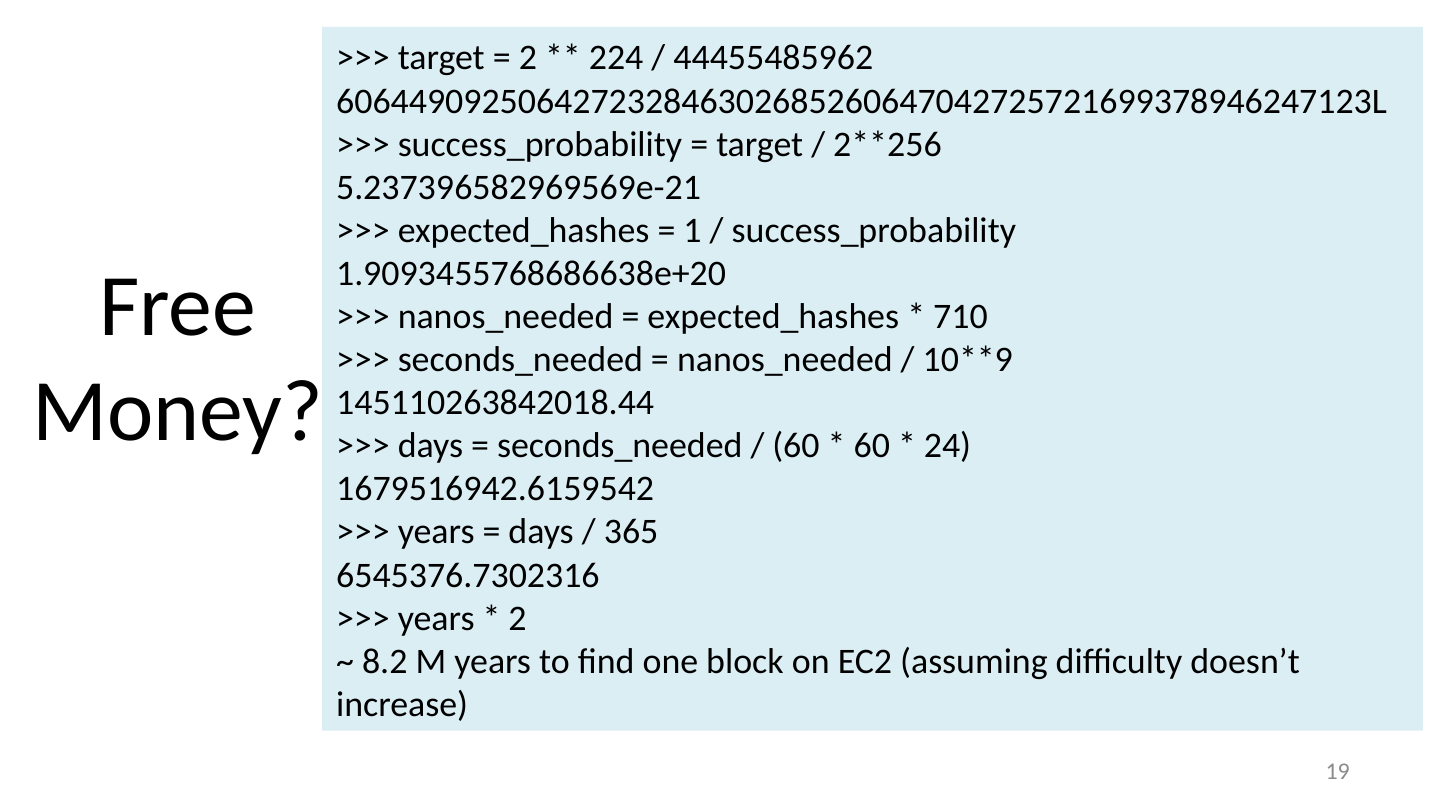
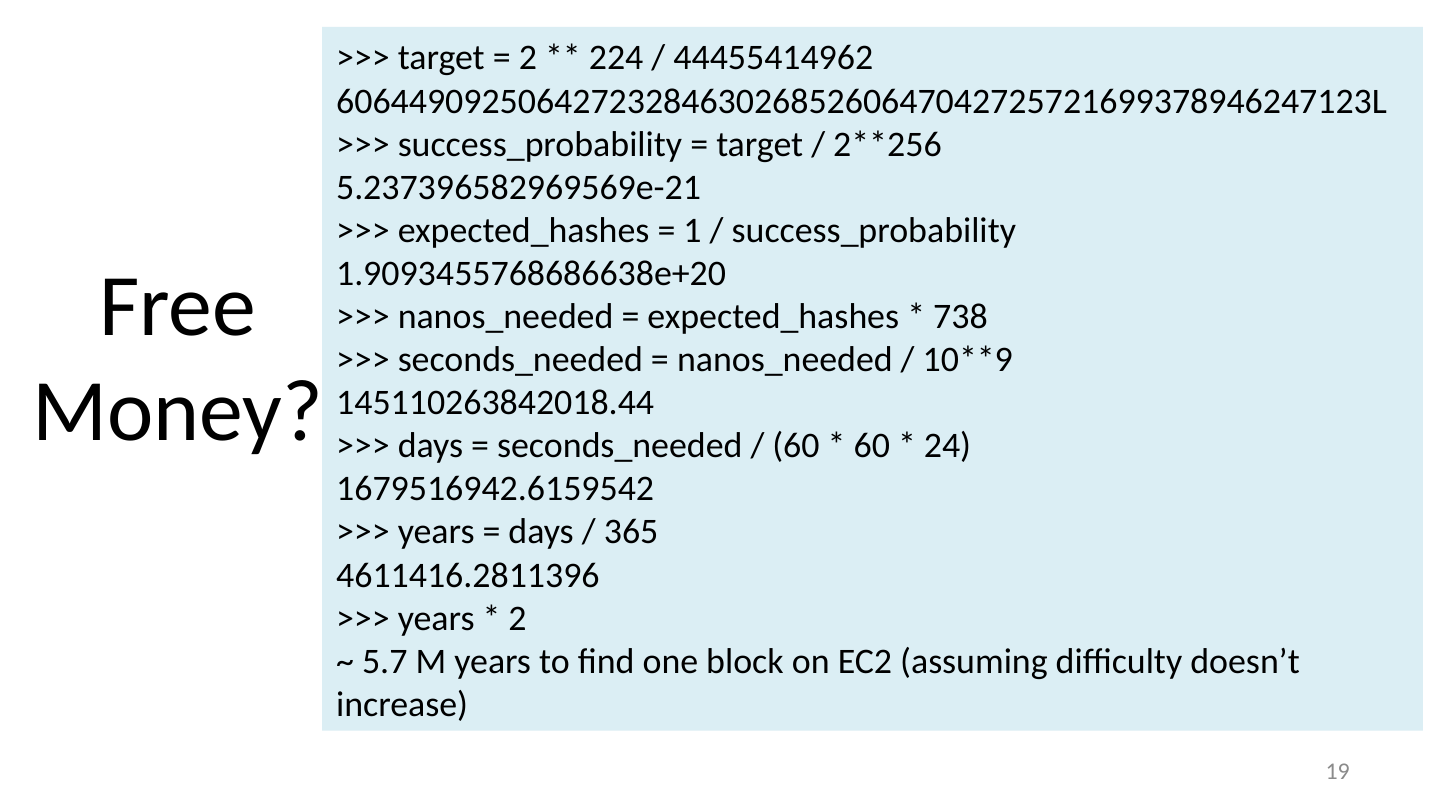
44455485962: 44455485962 -> 44455414962 (773, 58)
710: 710 -> 738 (960, 317)
6545376.7302316: 6545376.7302316 -> 4611416.2811396 (468, 575)
8.2: 8.2 -> 5.7 (385, 661)
